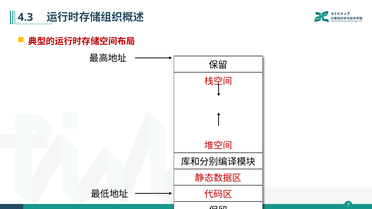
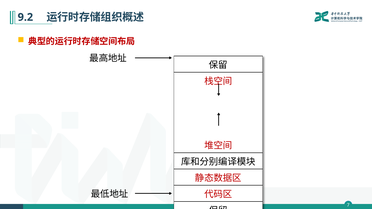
4.3: 4.3 -> 9.2 (25, 17)
